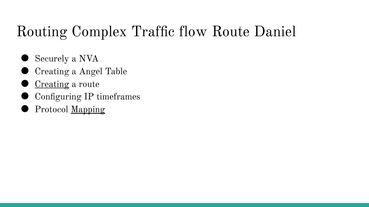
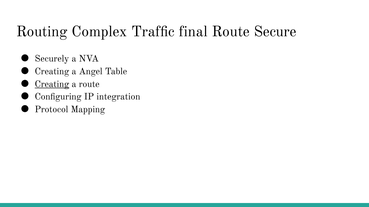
flow: flow -> final (193, 32)
Daniel: Daniel -> Secure (275, 32)
timeframes: timeframes -> integration (118, 97)
Mapping underline: present -> none (88, 110)
